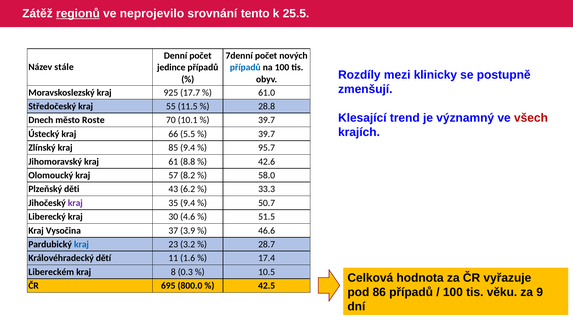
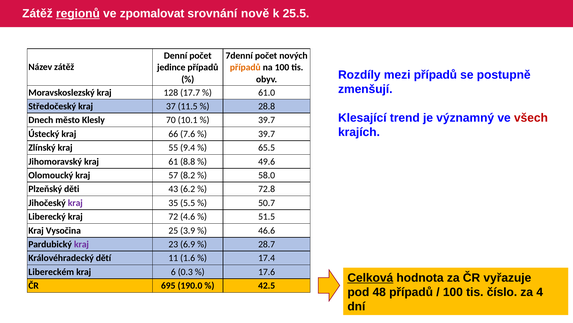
neprojevilo: neprojevilo -> zpomalovat (152, 13)
tento: tento -> nově (255, 13)
Název stále: stále -> zátěž (64, 67)
případů colour: blue -> orange (245, 67)
mezi klinicky: klinicky -> případů (435, 75)
925: 925 -> 128 (171, 92)
55: 55 -> 37 (171, 106)
Roste: Roste -> Klesly (93, 120)
5.5: 5.5 -> 7.6 (188, 134)
85: 85 -> 55 (173, 147)
95.7: 95.7 -> 65.5 (267, 147)
42.6: 42.6 -> 49.6 (267, 161)
33.3: 33.3 -> 72.8 (267, 189)
35 9.4: 9.4 -> 5.5 (188, 203)
30: 30 -> 72 (173, 216)
37: 37 -> 25 (173, 230)
kraj colour: blue -> purple (81, 244)
3.2: 3.2 -> 6.9 (188, 244)
8: 8 -> 6 (173, 271)
10.5: 10.5 -> 17.6 (267, 271)
Celková underline: none -> present (370, 277)
800.0: 800.0 -> 190.0 (190, 285)
86: 86 -> 48 (379, 292)
věku: věku -> číslo (502, 292)
9: 9 -> 4 (540, 292)
